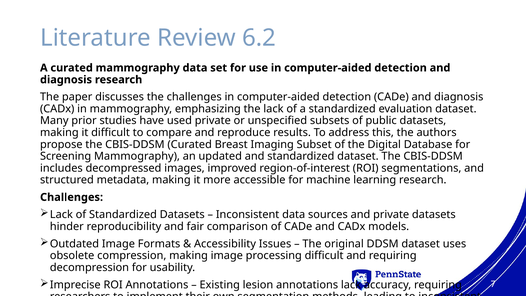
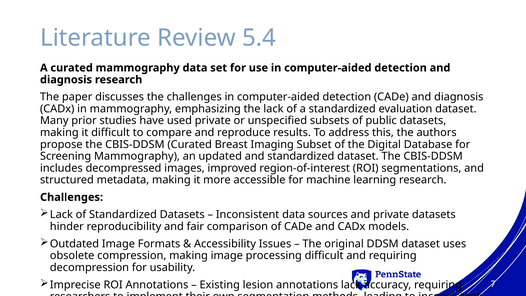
6.2: 6.2 -> 5.4 (259, 38)
